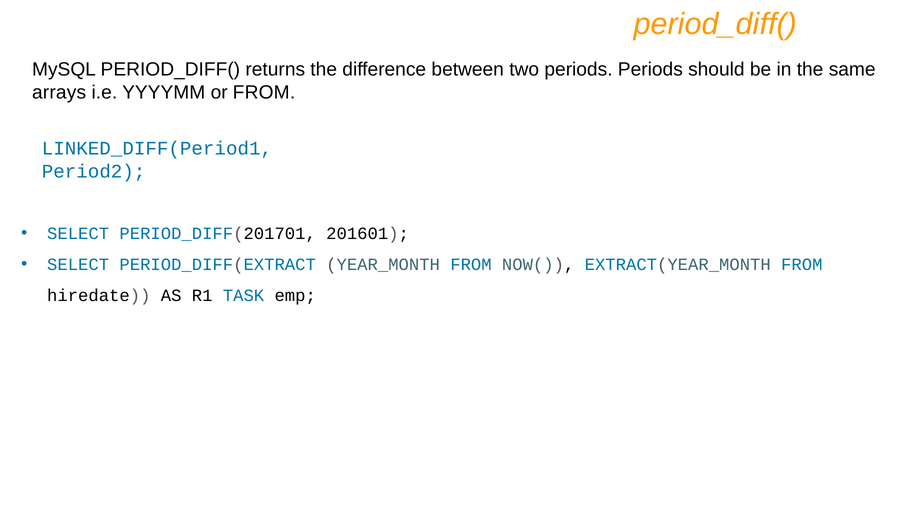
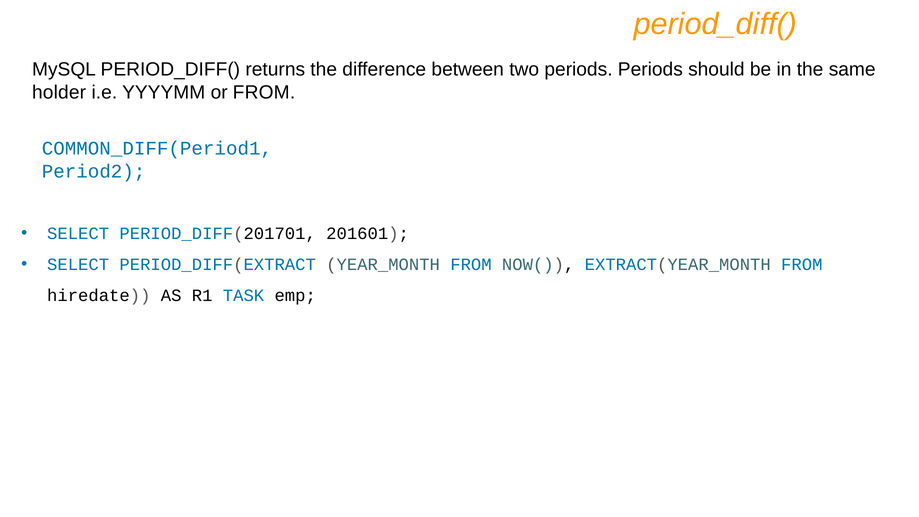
arrays: arrays -> holder (59, 92)
LINKED_DIFF(Period1: LINKED_DIFF(Period1 -> COMMON_DIFF(Period1 (157, 148)
